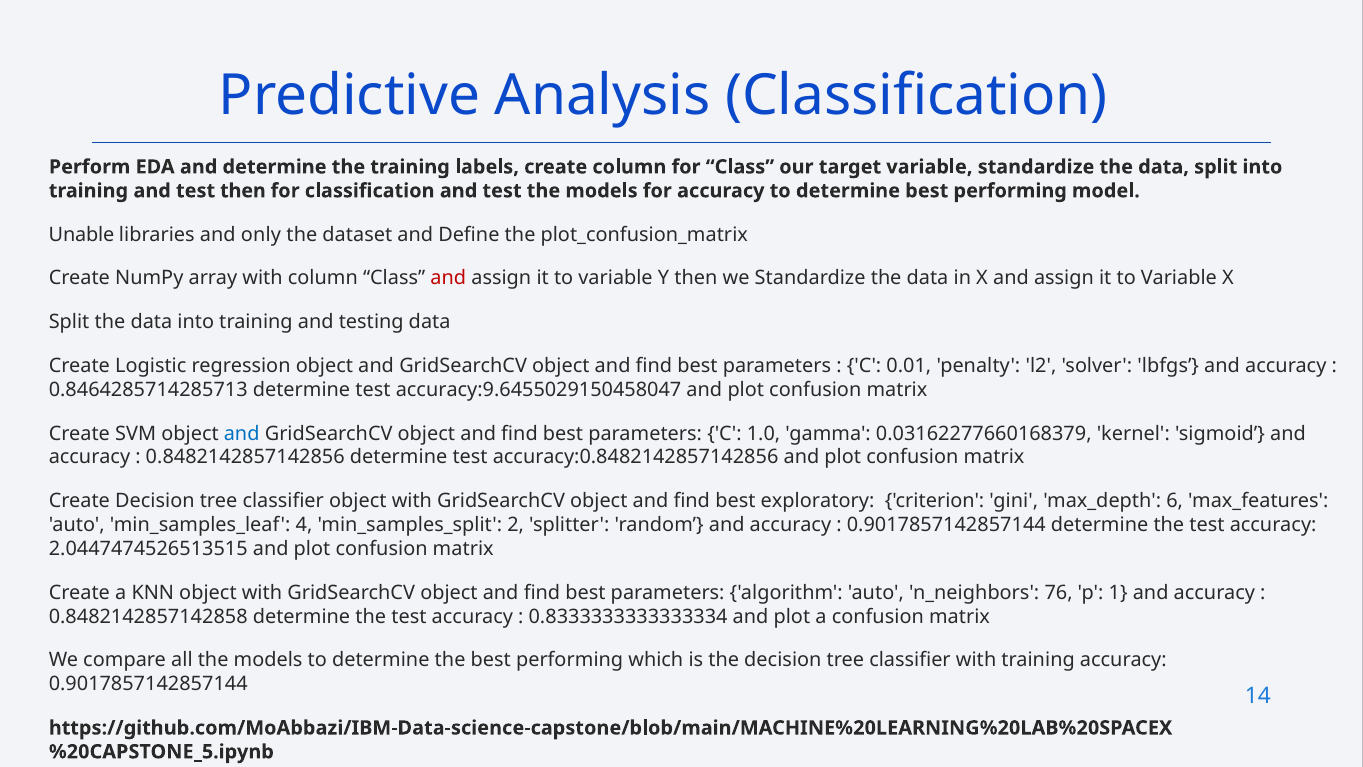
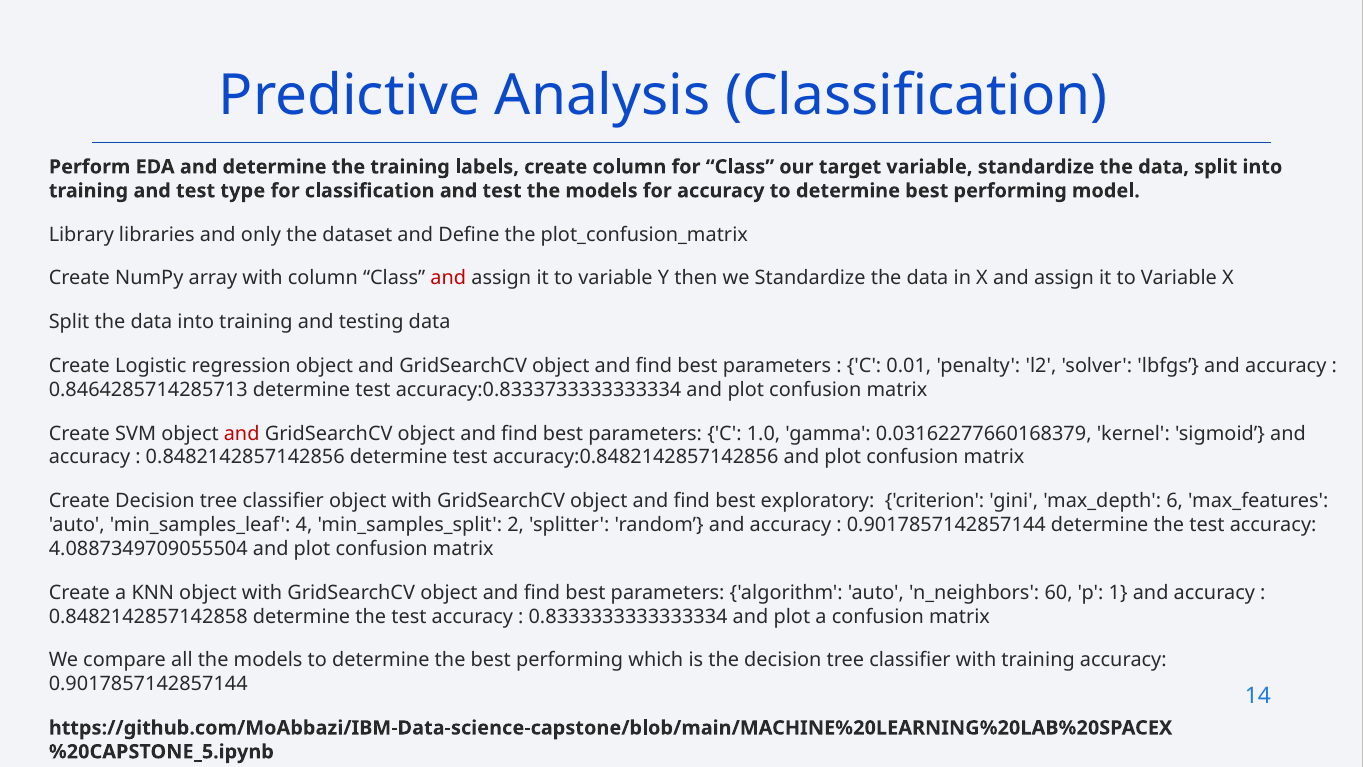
test then: then -> type (243, 191)
Unable: Unable -> Library (81, 234)
accuracy:9.6455029150458047: accuracy:9.6455029150458047 -> accuracy:0.8333733333333334 (539, 390)
and colour: blue -> red (242, 433)
2.0447474526513515: 2.0447474526513515 -> 4.0887349709055504 (148, 549)
76: 76 -> 60 (1059, 592)
